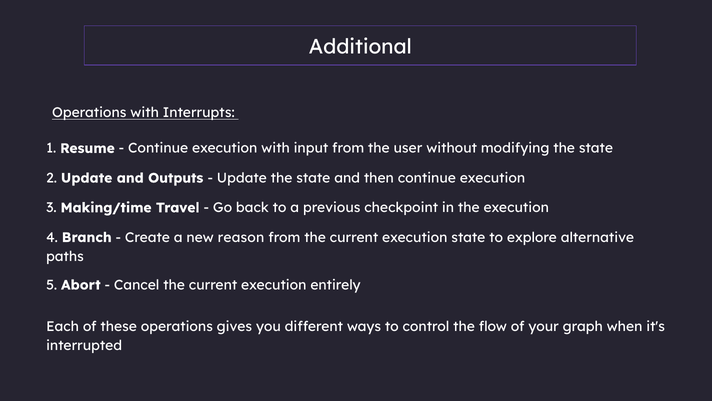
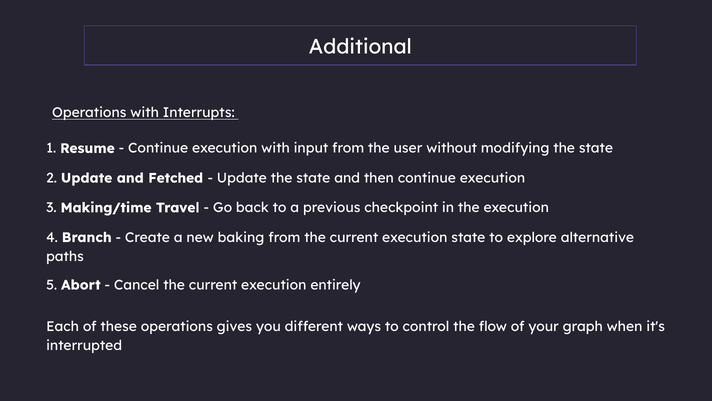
Outputs: Outputs -> Fetched (176, 178)
reason: reason -> baking (241, 237)
